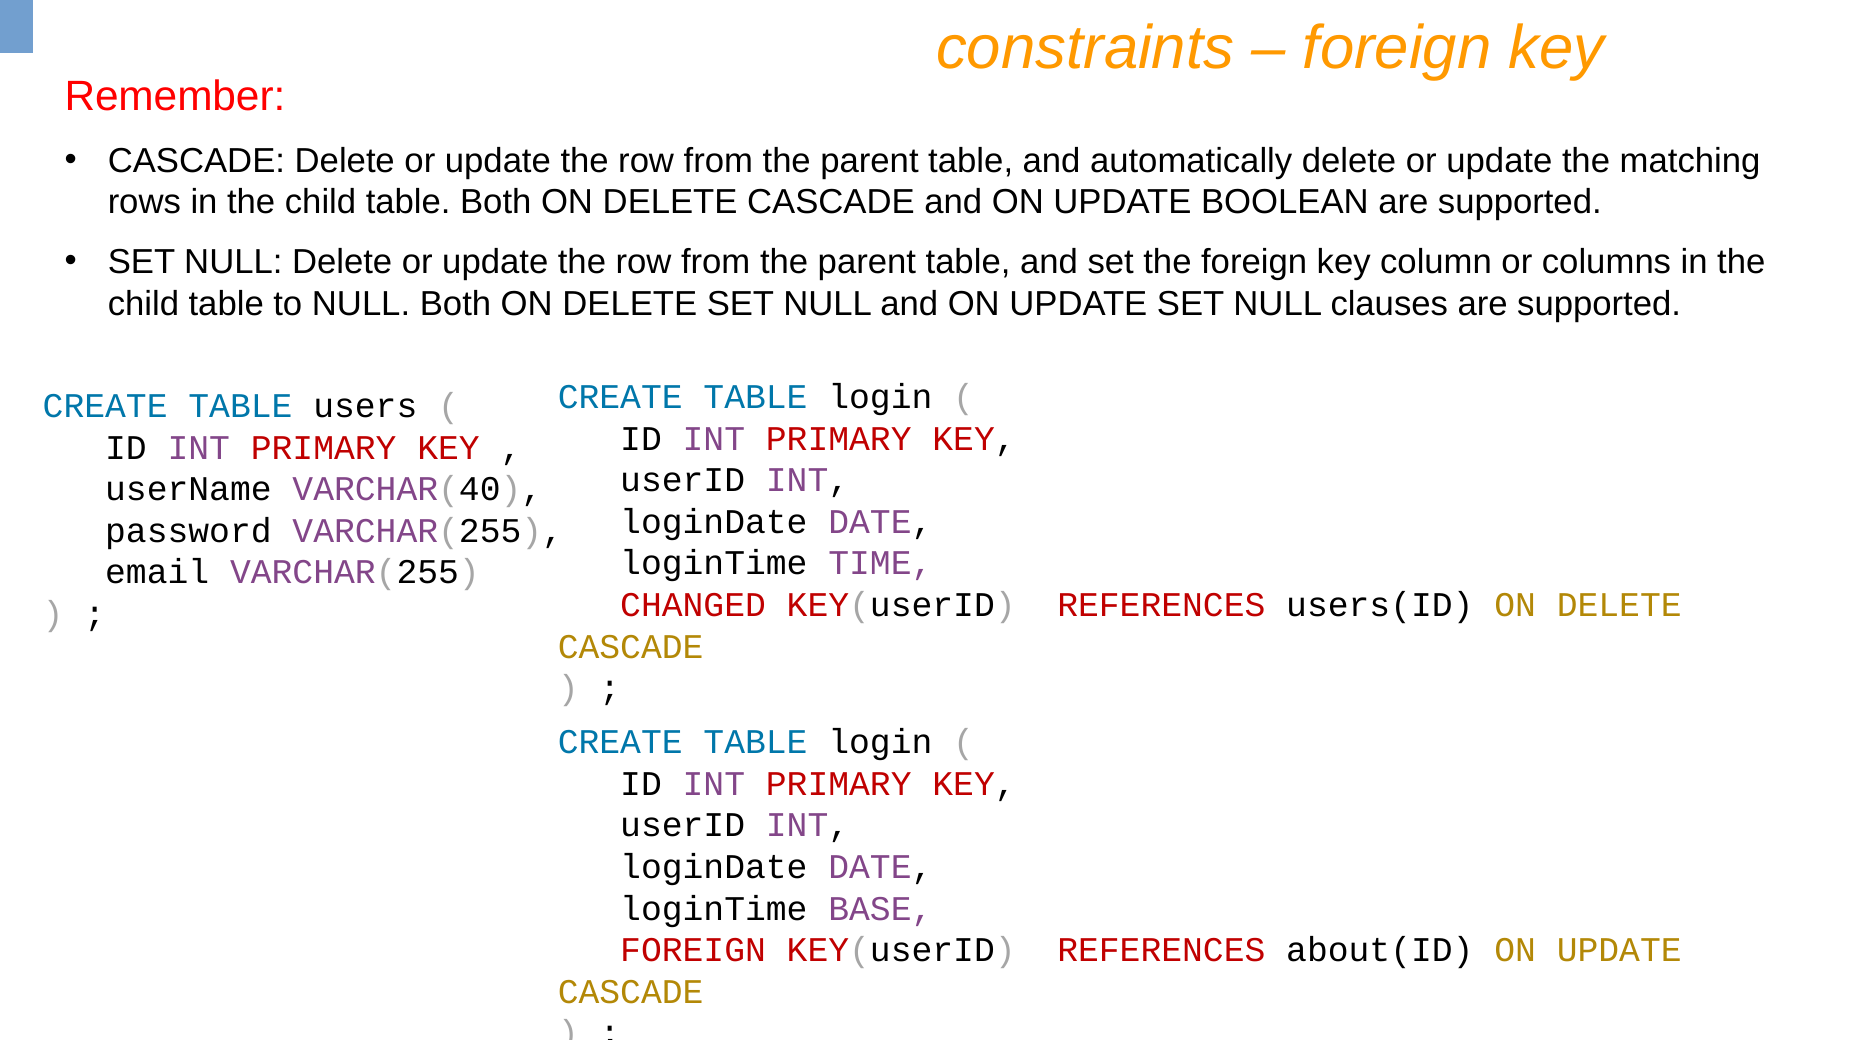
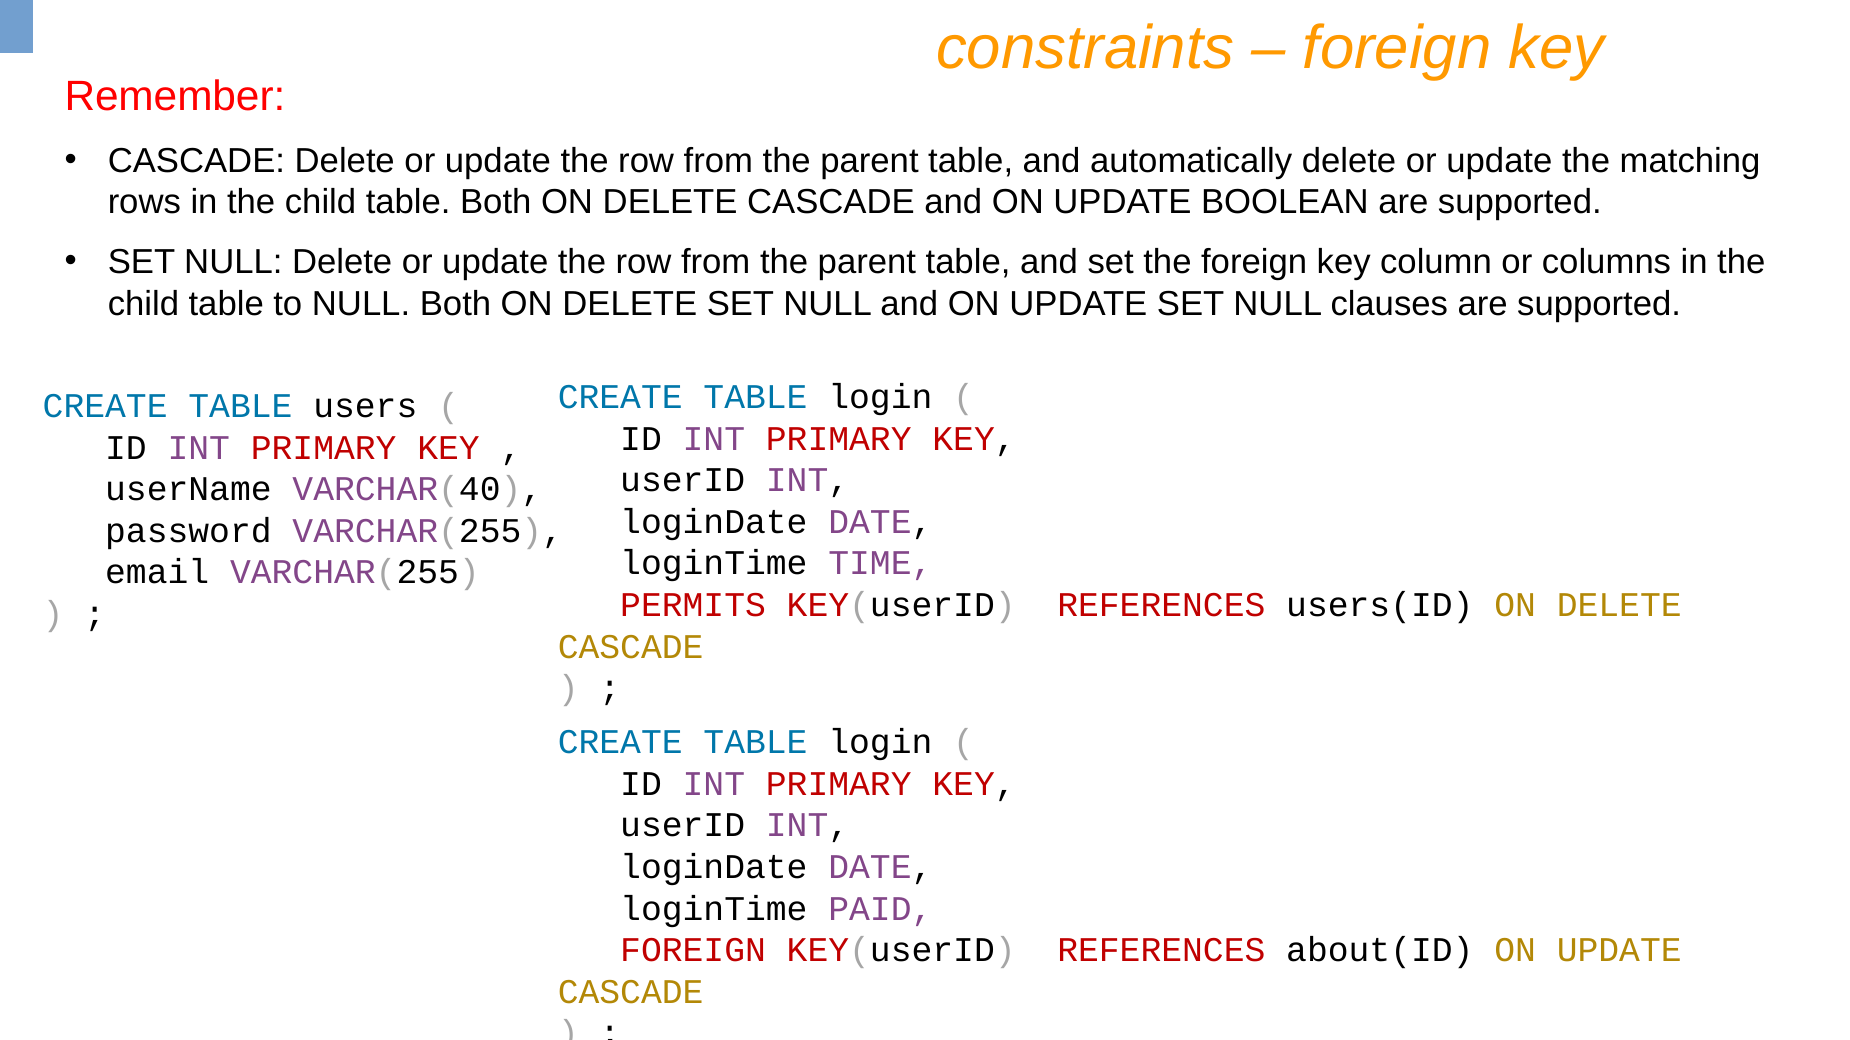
CHANGED: CHANGED -> PERMITS (693, 605)
BASE: BASE -> PAID (880, 909)
